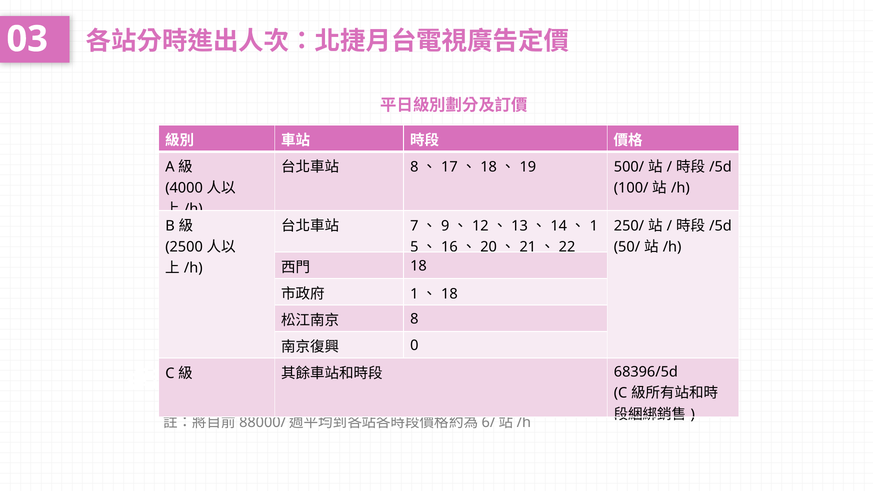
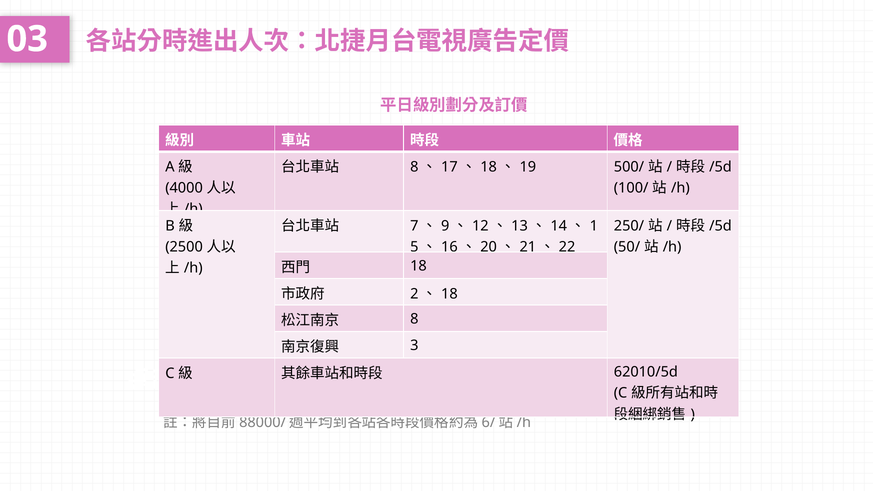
1: 1 -> 2 (414, 294)
0: 0 -> 3 (414, 346)
68396/5d: 68396/5d -> 62010/5d (646, 372)
